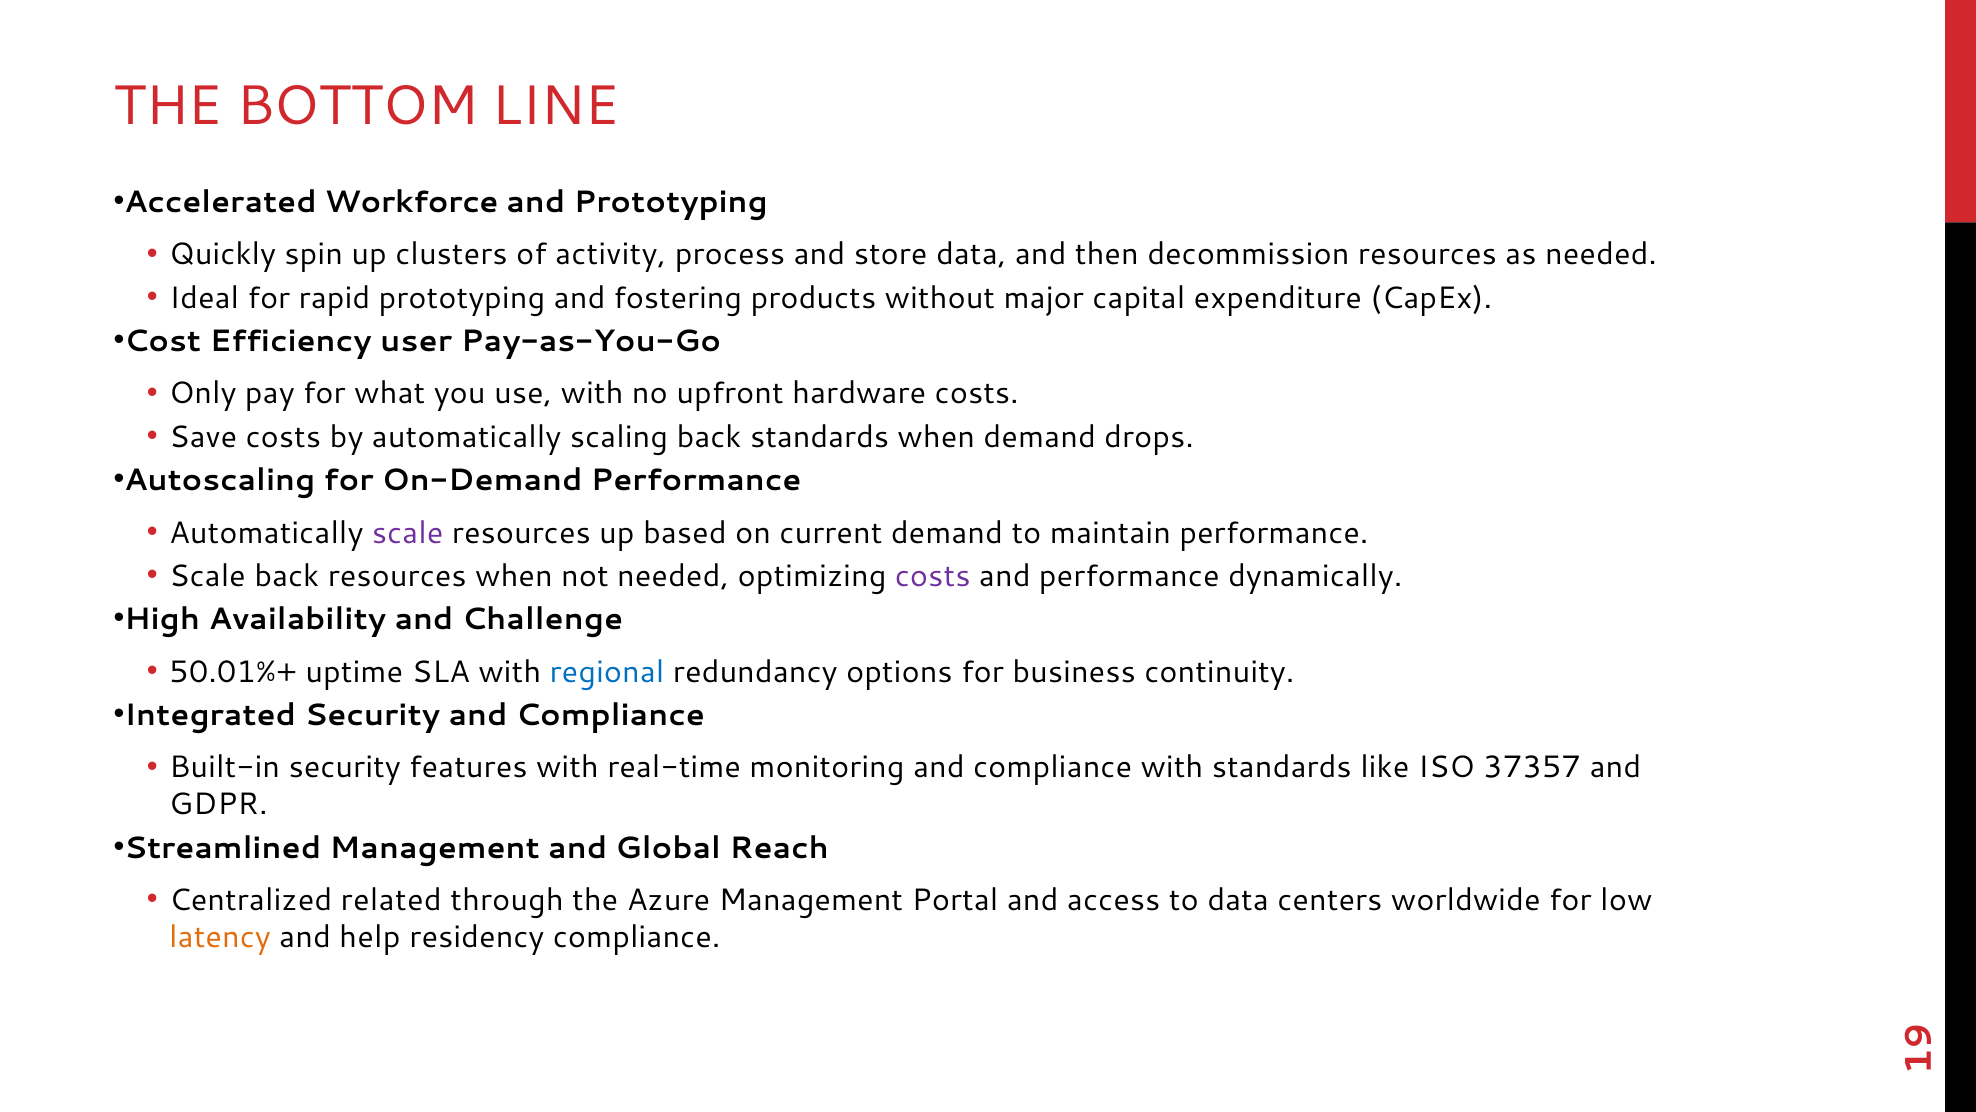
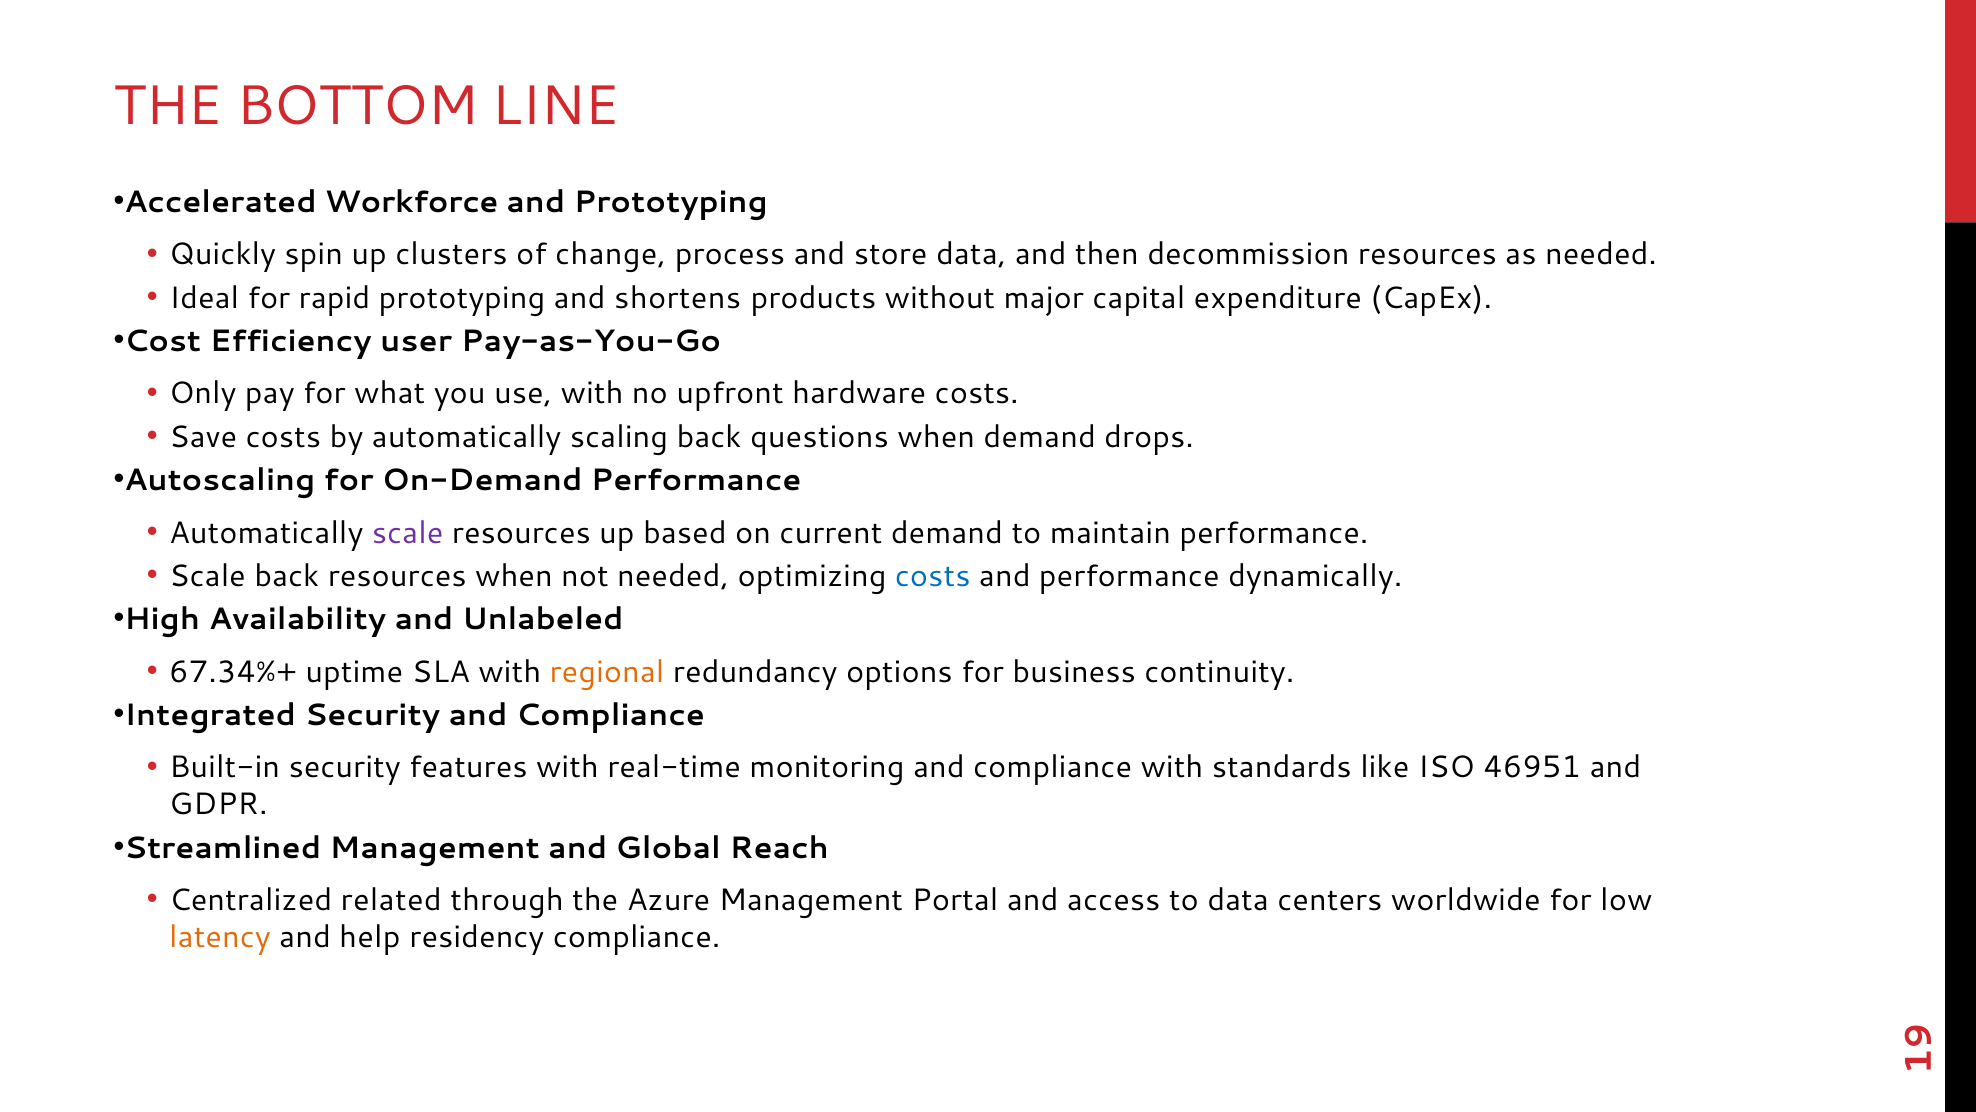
activity: activity -> change (611, 255)
fostering: fostering -> shortens (678, 298)
back standards: standards -> questions (820, 437)
costs colour: purple -> blue (933, 576)
Challenge: Challenge -> Unlabeled (543, 619)
50.01%+: 50.01%+ -> 67.34%+ (233, 672)
regional colour: blue -> orange (607, 672)
37357: 37357 -> 46951 (1532, 767)
